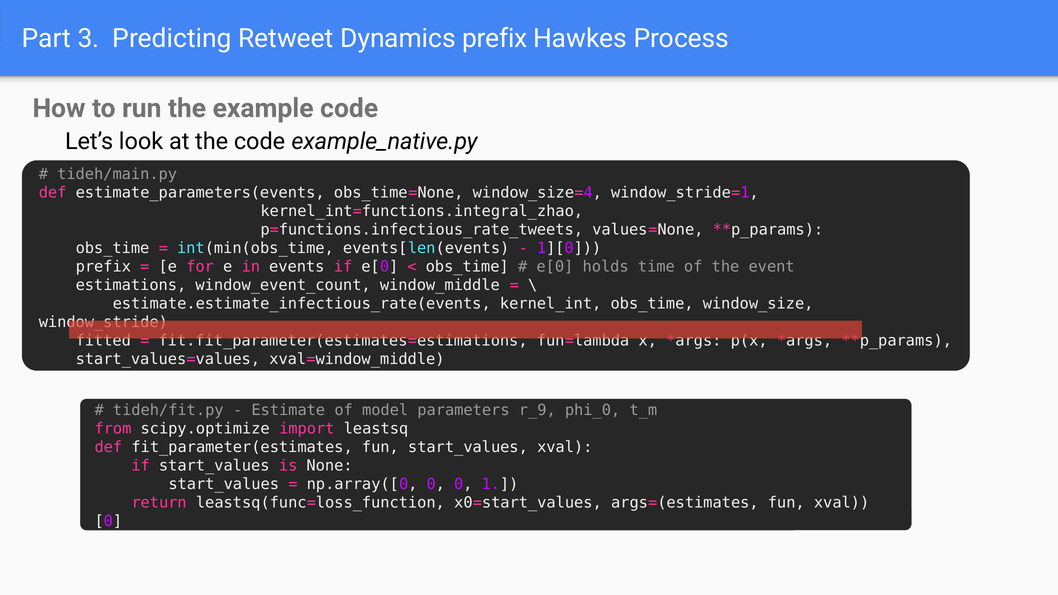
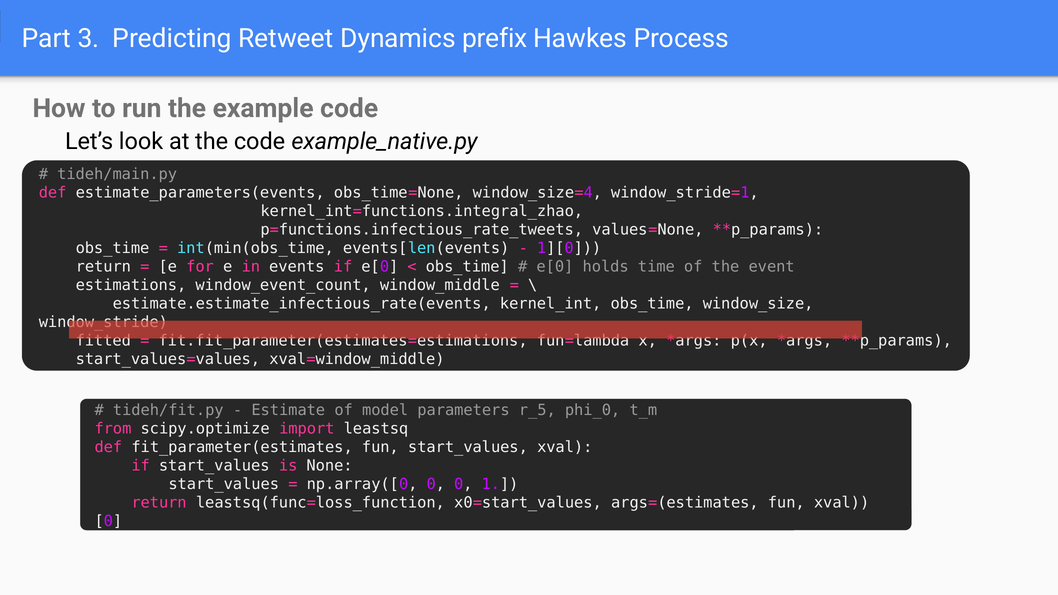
prefix: prefix -> return (103, 267)
r_9: r_9 -> r_5 (537, 410)
